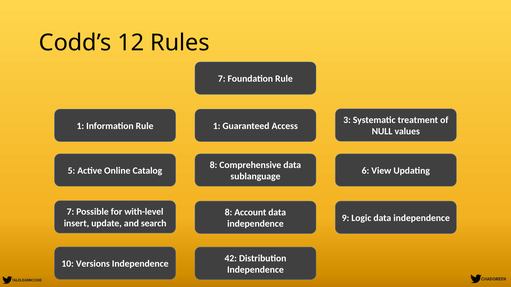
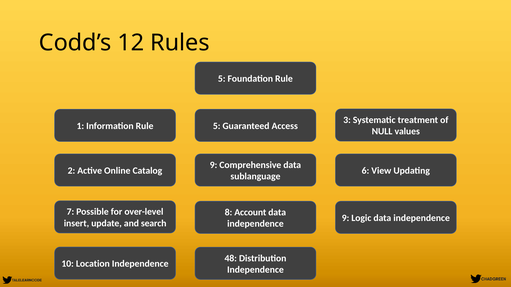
7: 7 -> 5 (222, 79)
Information Rule 1: 1 -> 5 (217, 126)
8: 8 -> 9 (214, 165)
5: 5 -> 2 (71, 171)
with-level: with-level -> over-level (144, 212)
42: 42 -> 48 (231, 259)
Versions: Versions -> Location (93, 264)
